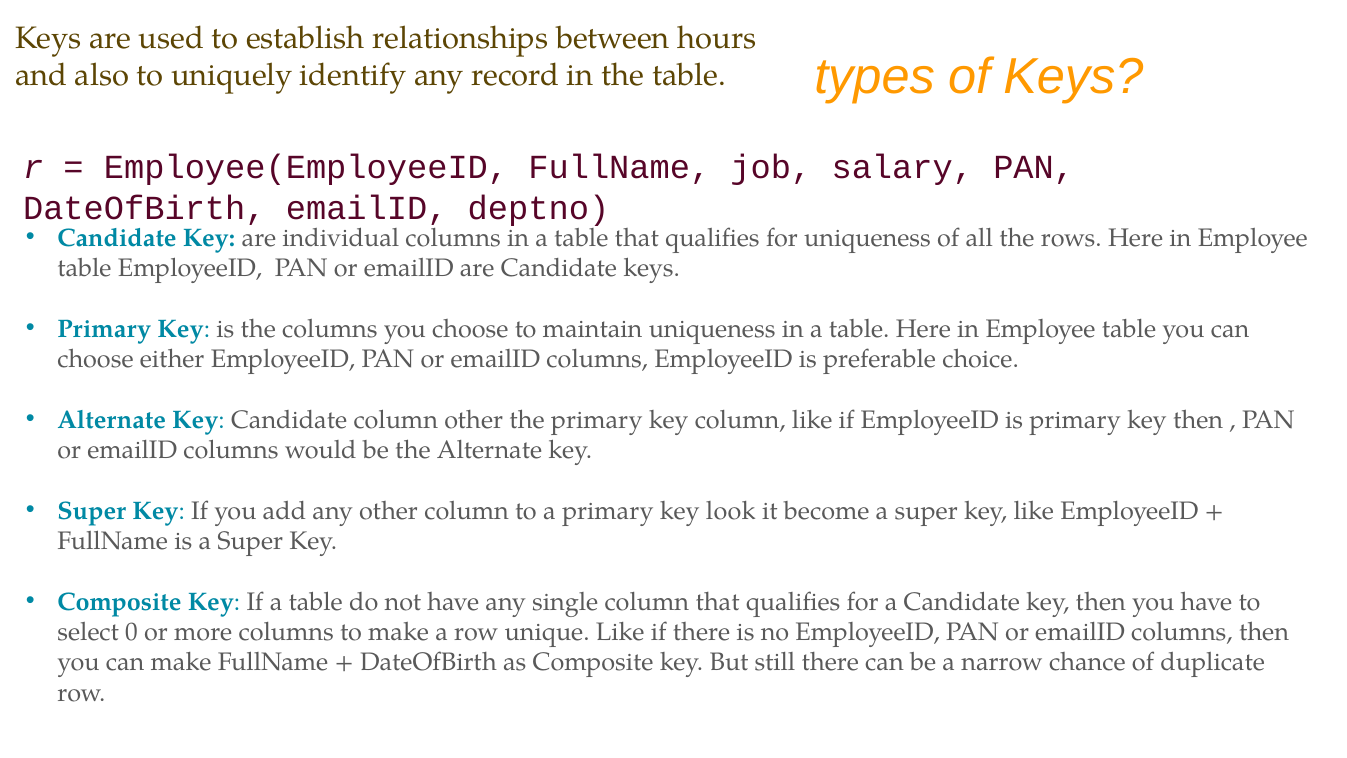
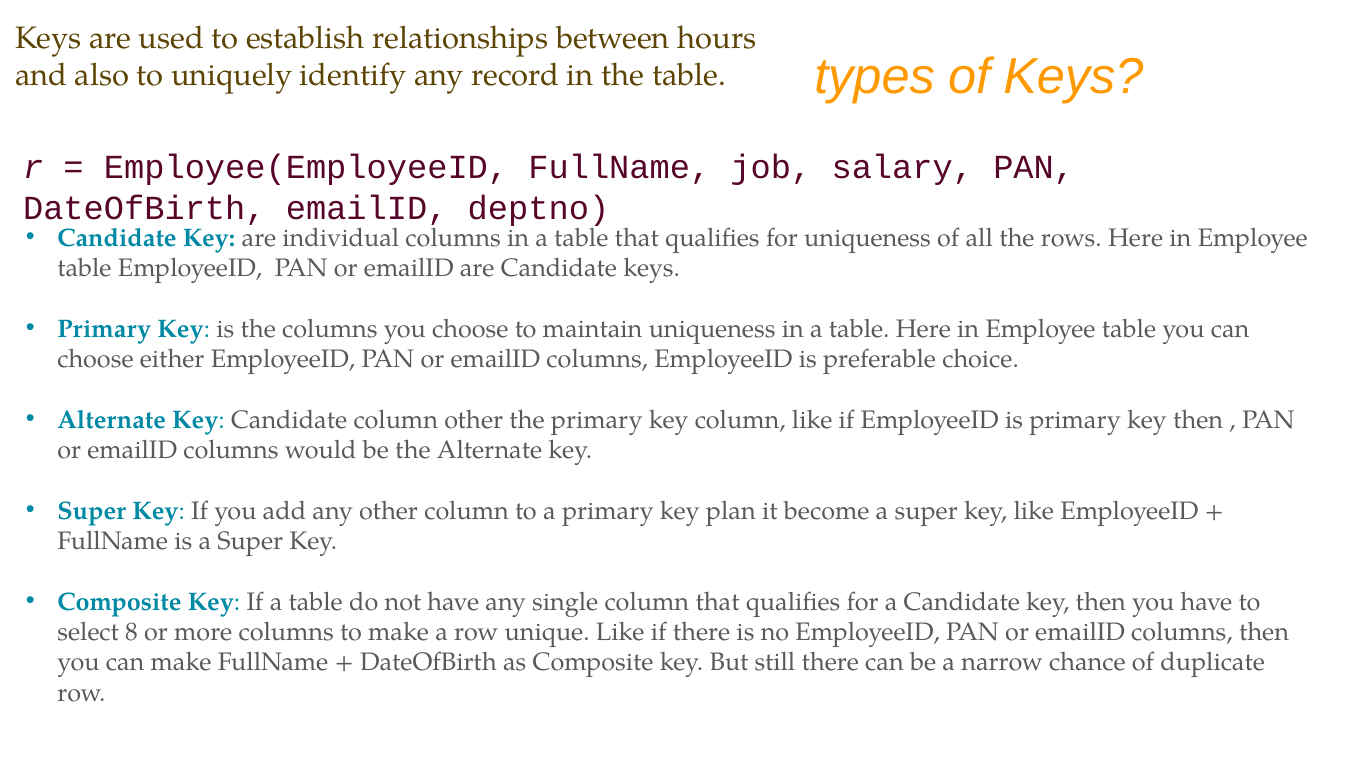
look: look -> plan (731, 511)
0: 0 -> 8 (131, 632)
